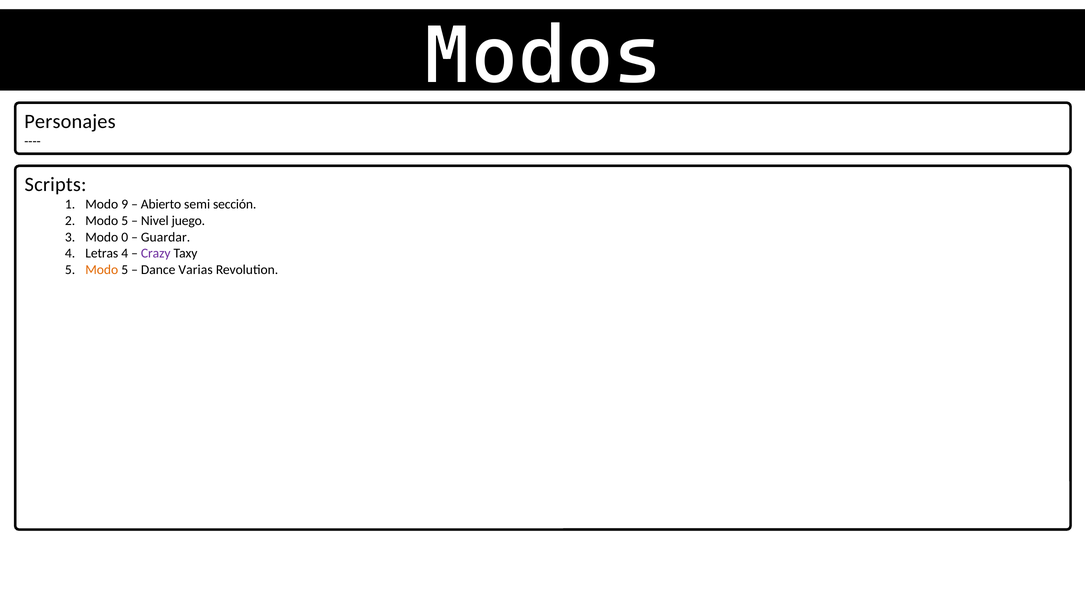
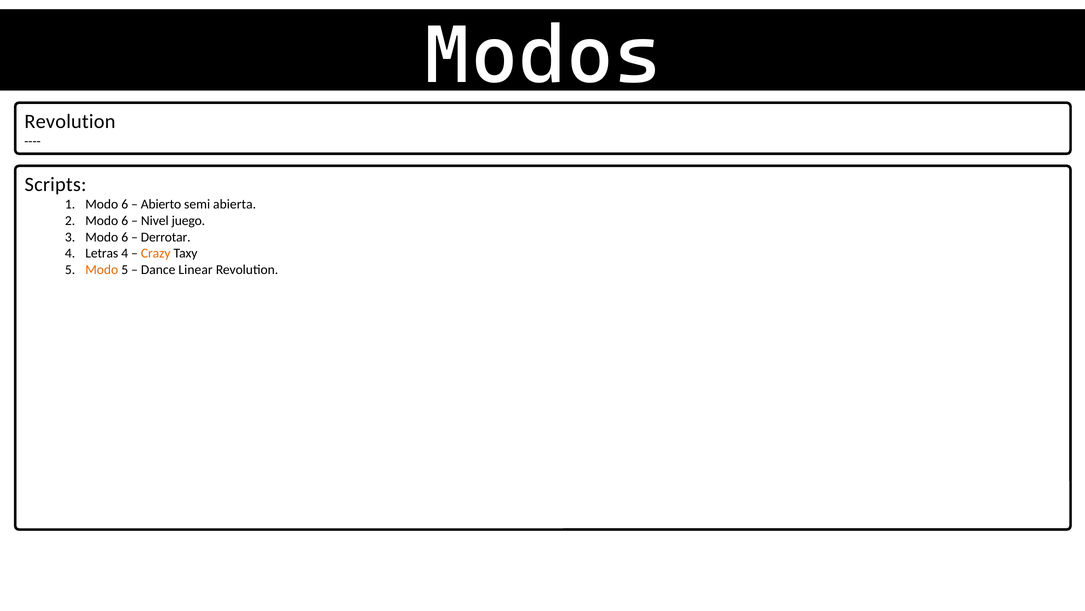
Personajes: Personajes -> Revolution (70, 121)
1 Modo 9: 9 -> 6 (125, 204)
sección: sección -> abierta (235, 204)
2 Modo 5: 5 -> 6 (125, 220)
3 Modo 0: 0 -> 6 (125, 237)
Guardar: Guardar -> Derrotar (166, 237)
Crazy colour: purple -> orange (156, 253)
Varias: Varias -> Linear (196, 269)
